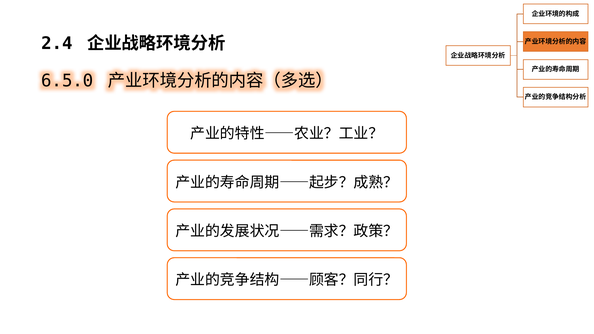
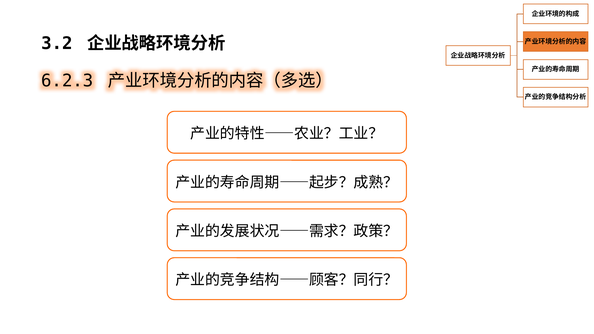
2.4: 2.4 -> 3.2 (57, 43)
6.5.0: 6.5.0 -> 6.2.3 (67, 81)
